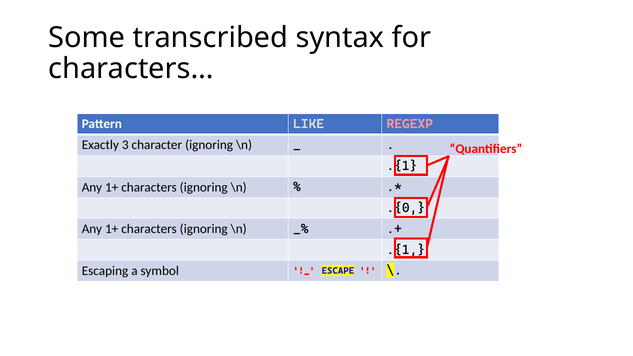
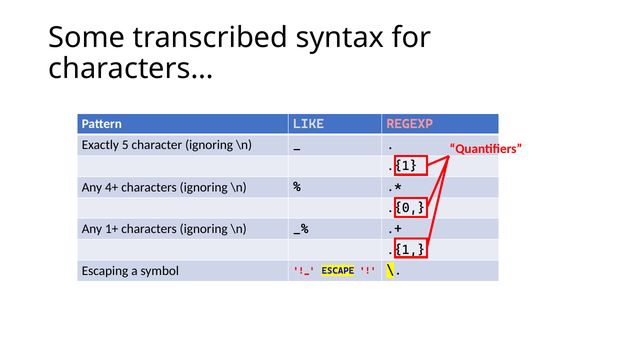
3: 3 -> 5 (125, 145)
1+: 1+ -> 4+ (112, 187)
